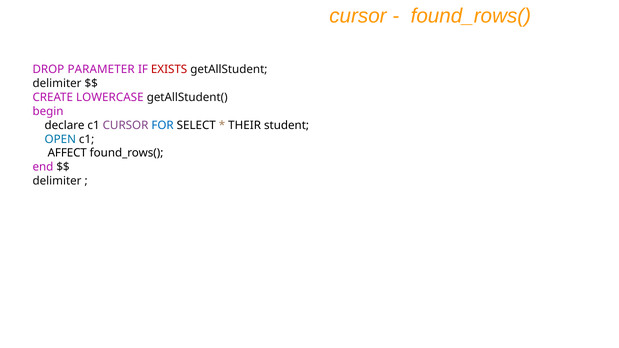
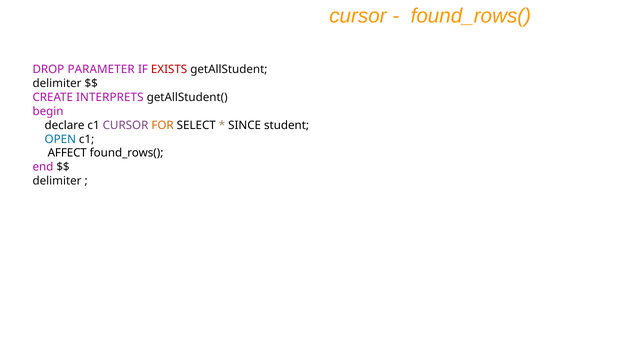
LOWERCASE: LOWERCASE -> INTERPRETS (110, 97)
FOR colour: blue -> orange (163, 125)
THEIR: THEIR -> SINCE (245, 125)
